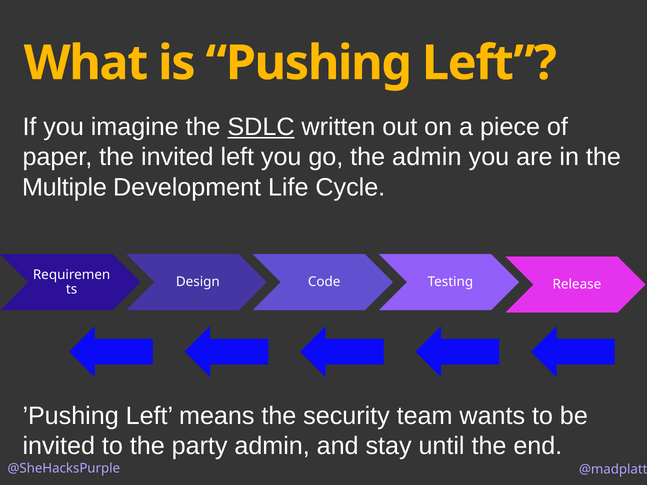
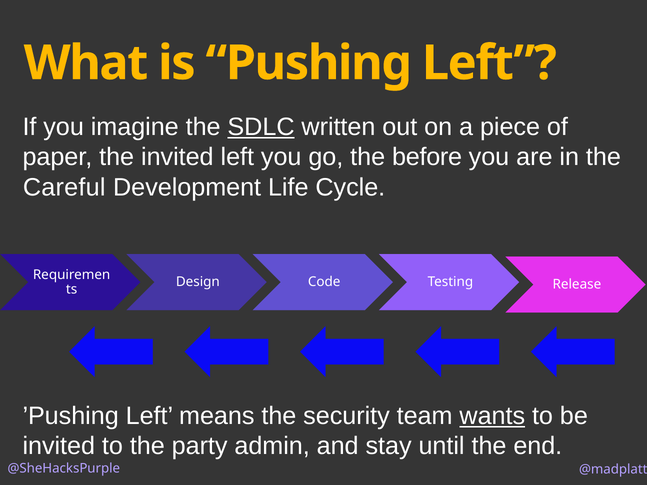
the admin: admin -> before (427, 157)
Multiple: Multiple -> Careful (64, 187)
wants underline: none -> present (492, 416)
